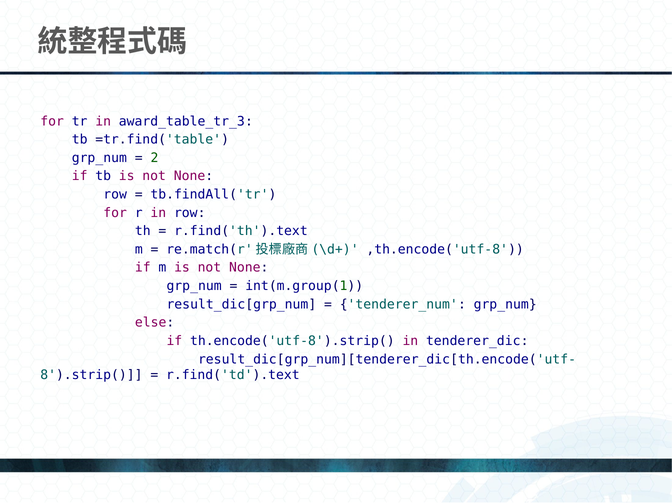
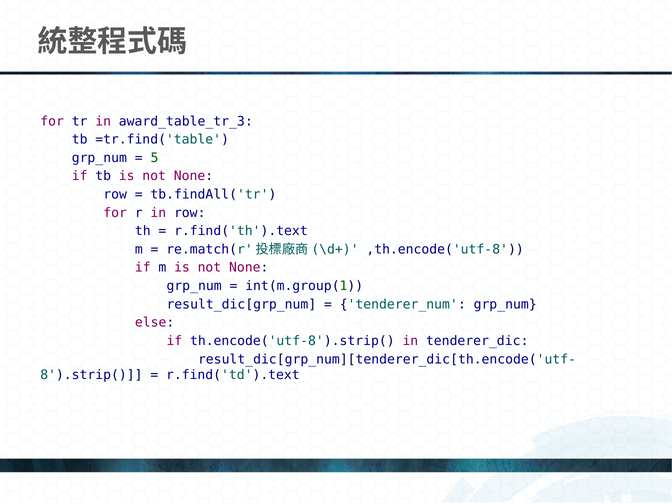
2: 2 -> 5 (154, 158)
